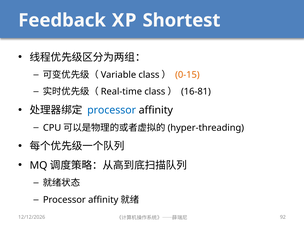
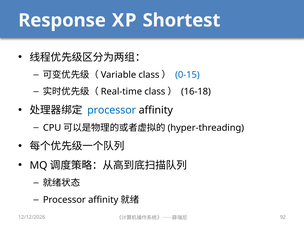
Feedback: Feedback -> Response (62, 20)
0-15 colour: orange -> blue (187, 75)
16-81: 16-81 -> 16-18 (196, 92)
